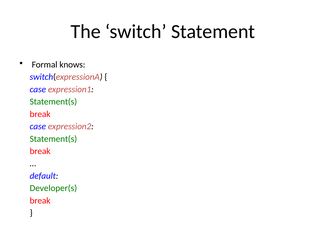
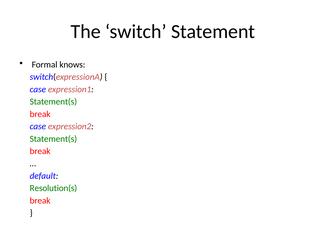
Developer(s: Developer(s -> Resolution(s (53, 189)
